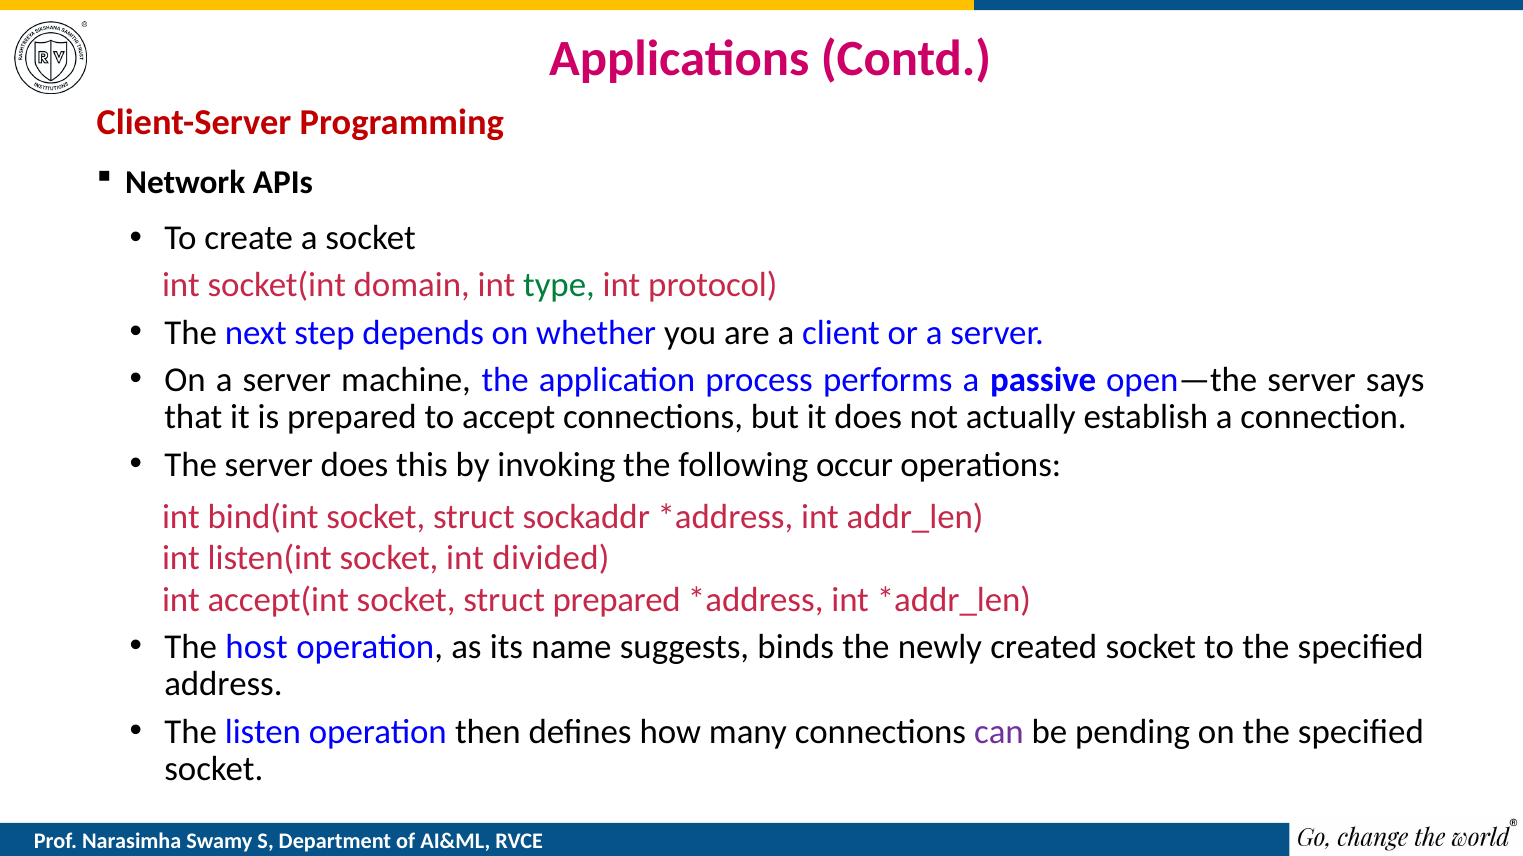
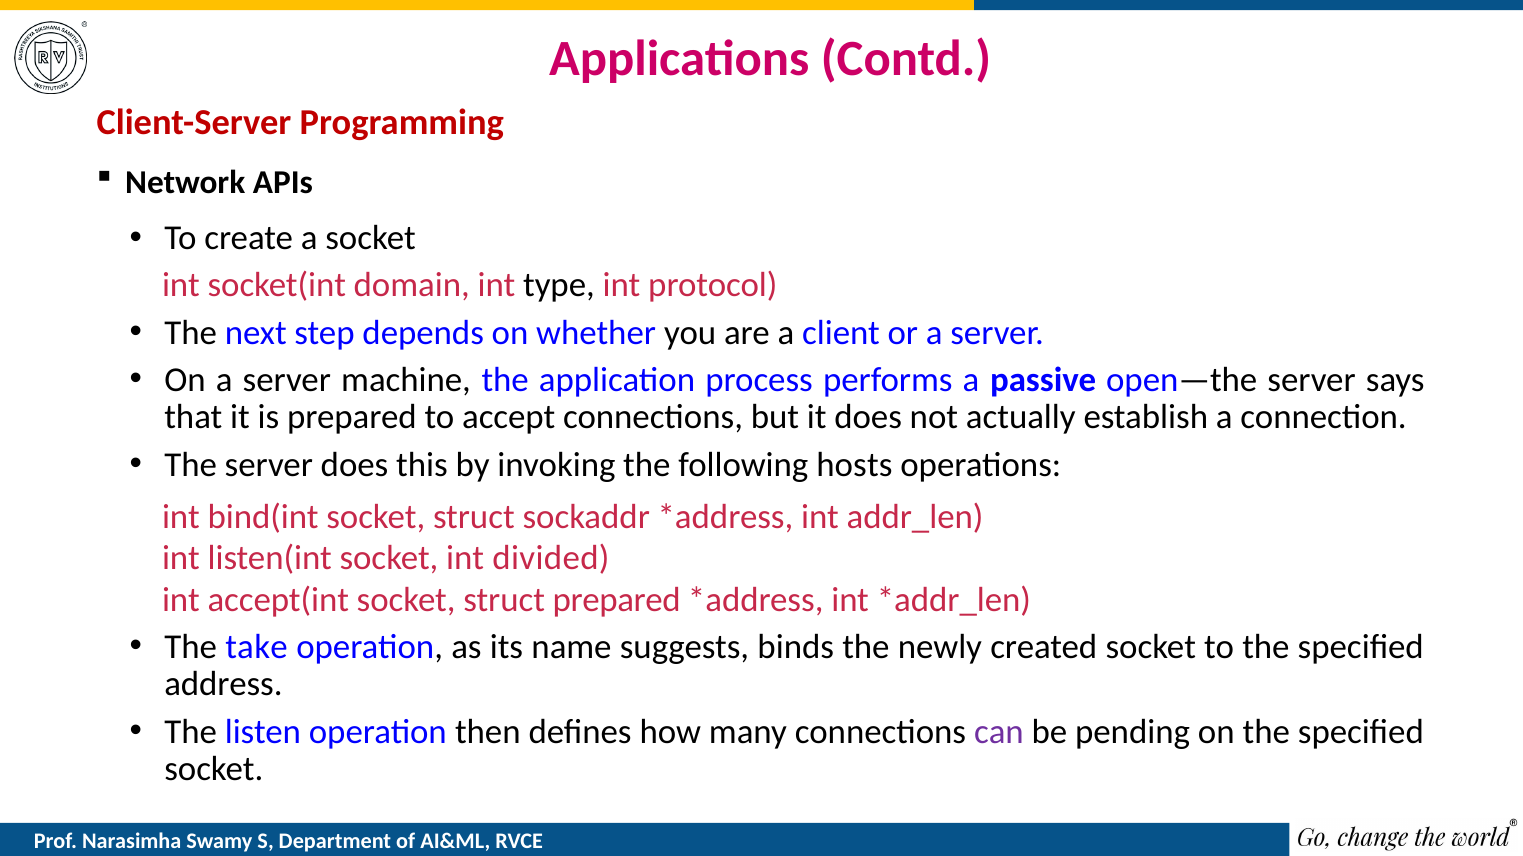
type colour: green -> black (559, 286)
occur: occur -> hosts (854, 465)
host: host -> take (257, 647)
